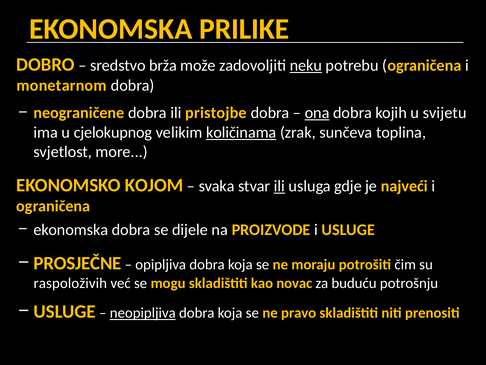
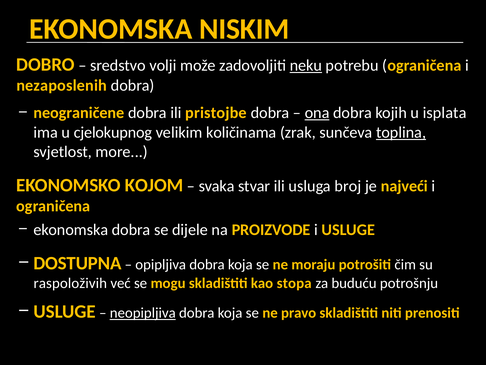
PRILIKE: PRILIKE -> NISKIM (244, 29)
brža: brža -> volji (163, 65)
monetarnom: monetarnom -> nezaposlenih (62, 85)
svijetu: svijetu -> isplata (445, 113)
količinama underline: present -> none (241, 132)
toplina underline: none -> present (401, 132)
ili underline: present -> none (279, 186)
gdje: gdje -> broj (348, 186)
PROSJEČNE: PROSJEČNE -> DOSTUPNA (77, 263)
novac: novac -> stopa (294, 283)
